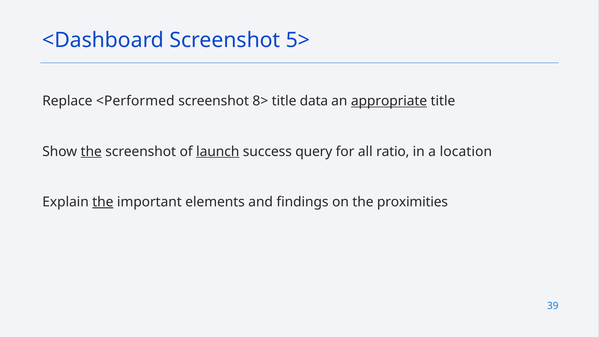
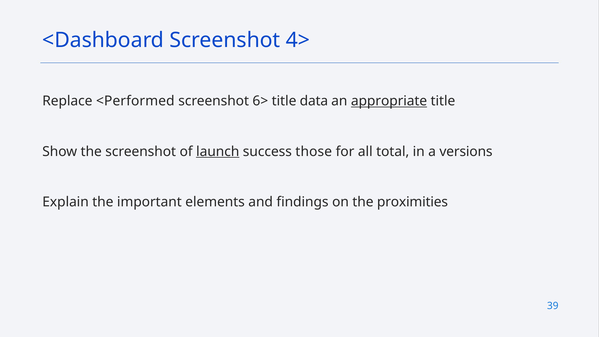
5>: 5> -> 4> (298, 40)
8>: 8> -> 6> (260, 101)
the underline: present -> none (91, 151)
query: query -> those (314, 151)
ratio: ratio -> total (393, 151)
location: location -> versions (466, 151)
the underline: present -> none (103, 202)
